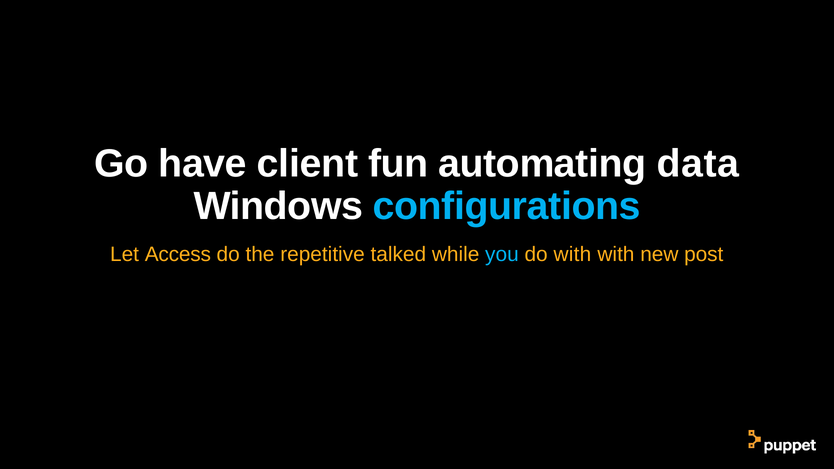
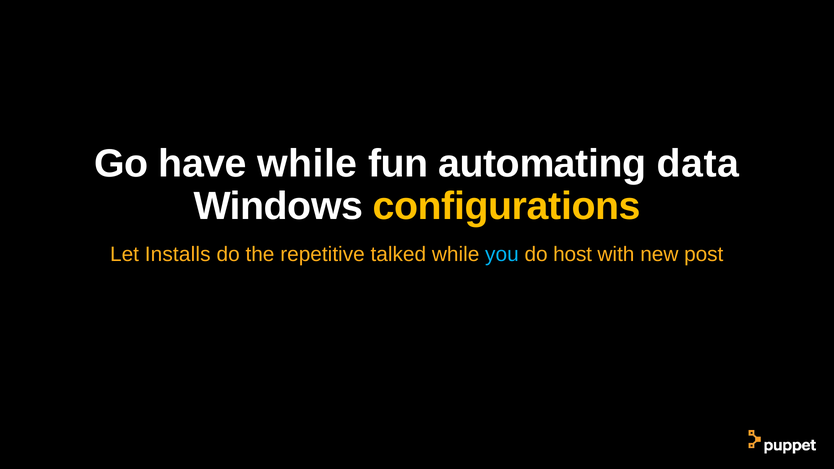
have client: client -> while (307, 164)
configurations colour: light blue -> yellow (507, 206)
Access: Access -> Installs (178, 254)
do with: with -> host (573, 254)
